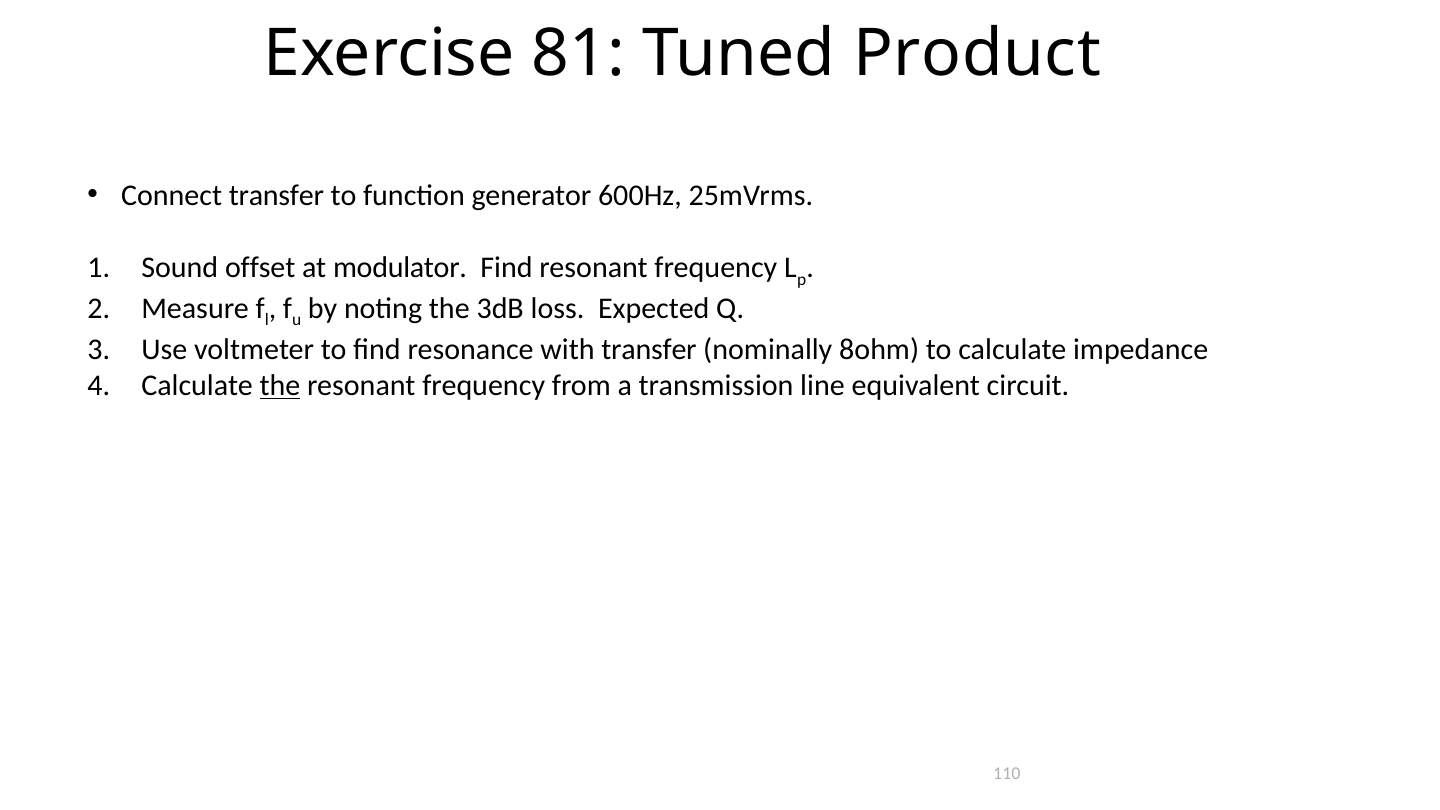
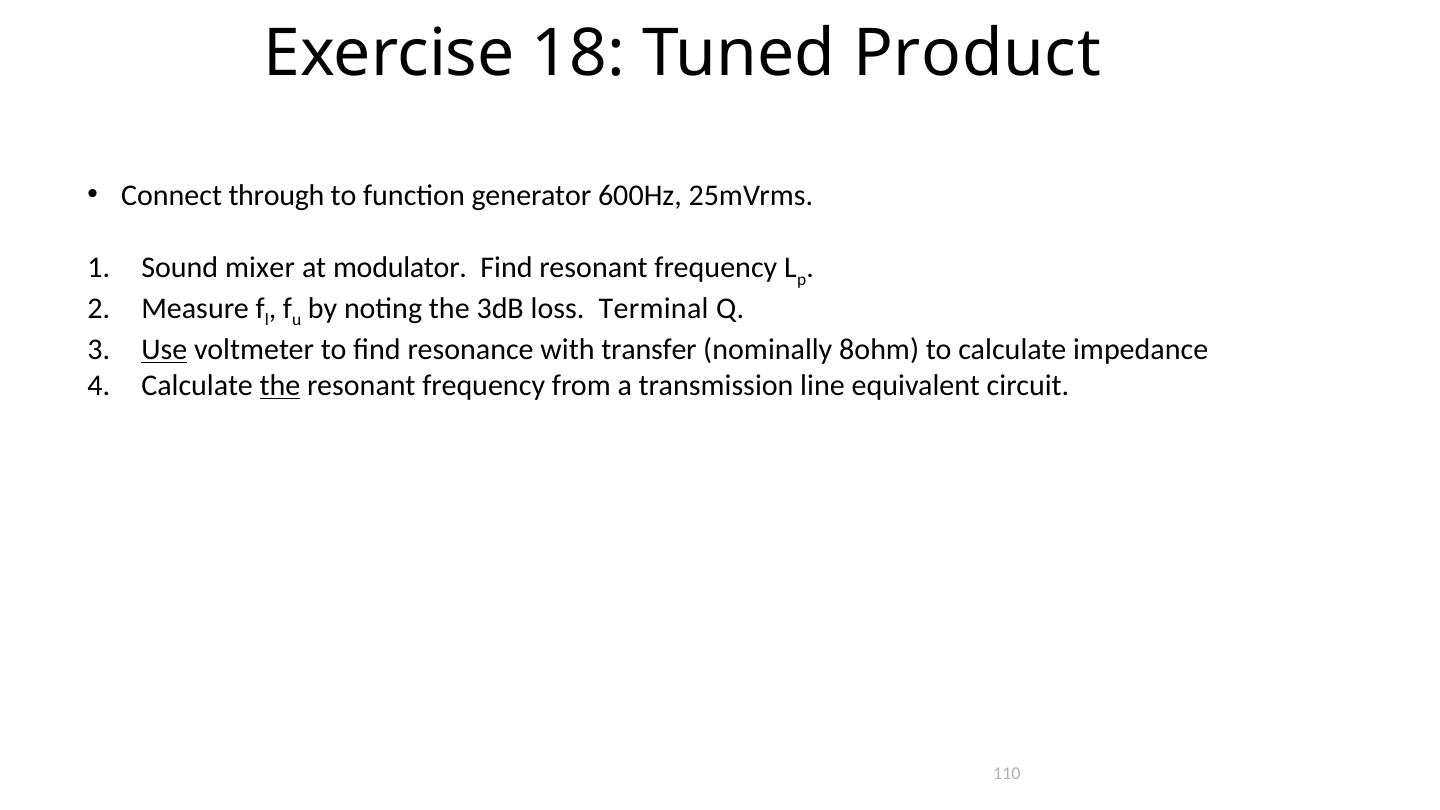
81: 81 -> 18 (578, 54)
Connect transfer: transfer -> through (276, 196)
offset: offset -> mixer (260, 268)
Expected: Expected -> Terminal (654, 309)
Use underline: none -> present (164, 350)
